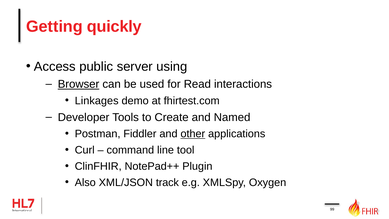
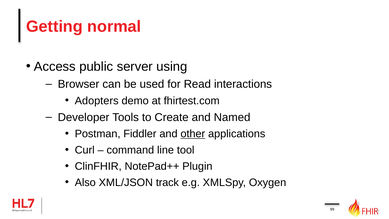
quickly: quickly -> normal (114, 27)
Browser underline: present -> none (79, 84)
Linkages: Linkages -> Adopters (97, 101)
